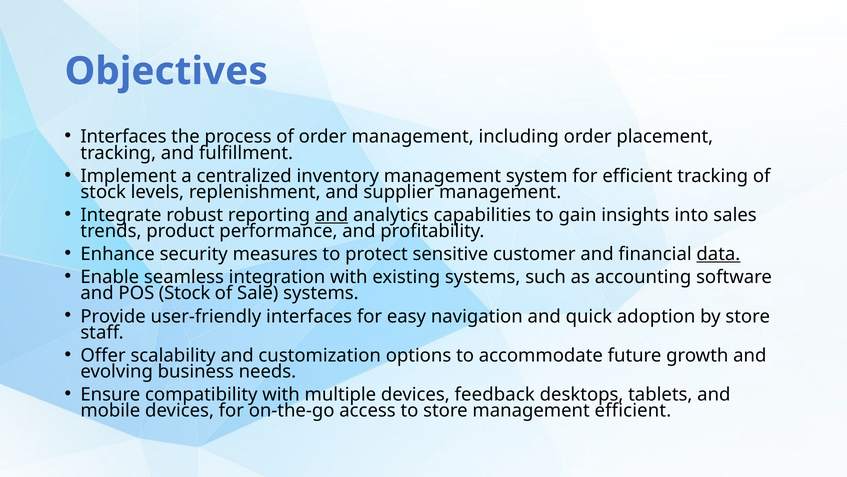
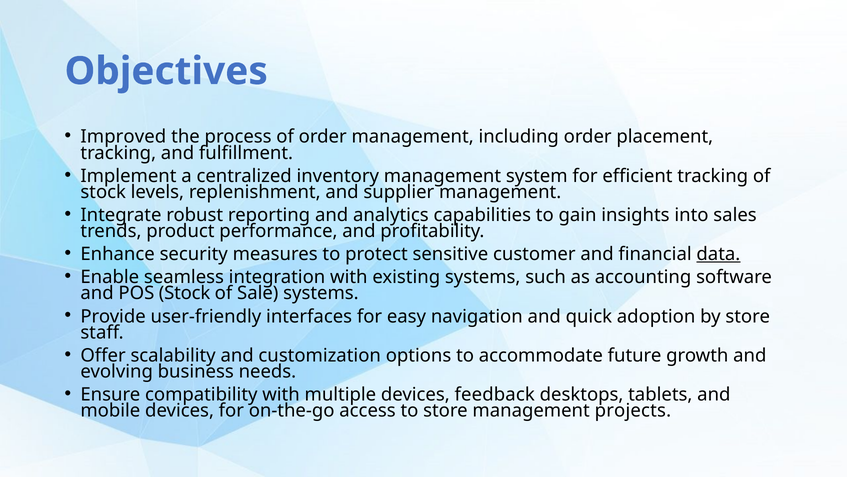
Interfaces: Interfaces -> Improved (123, 137)
and underline: present -> none (332, 215)
management efficient: efficient -> projects (633, 410)
